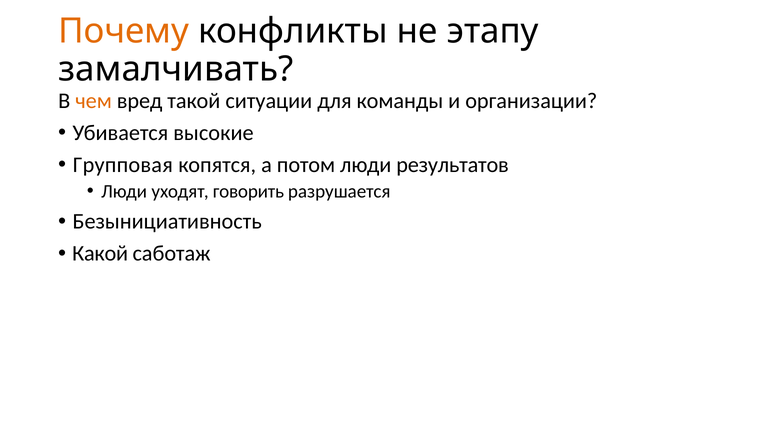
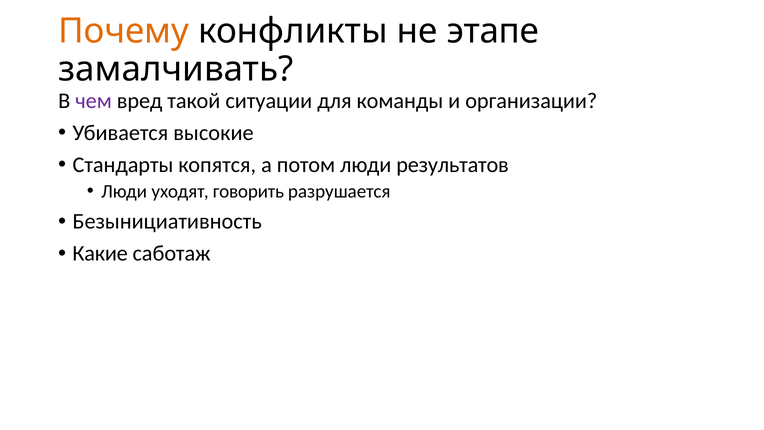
этапу: этапу -> этапе (493, 31)
чем colour: orange -> purple (94, 101)
Групповая: Групповая -> Стандарты (123, 165)
Какой: Какой -> Какие (100, 253)
